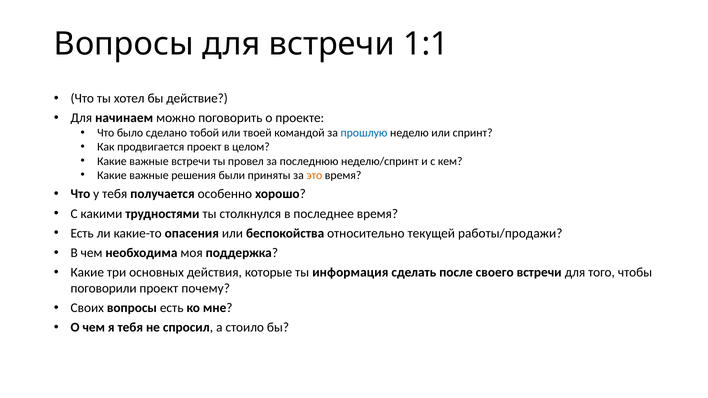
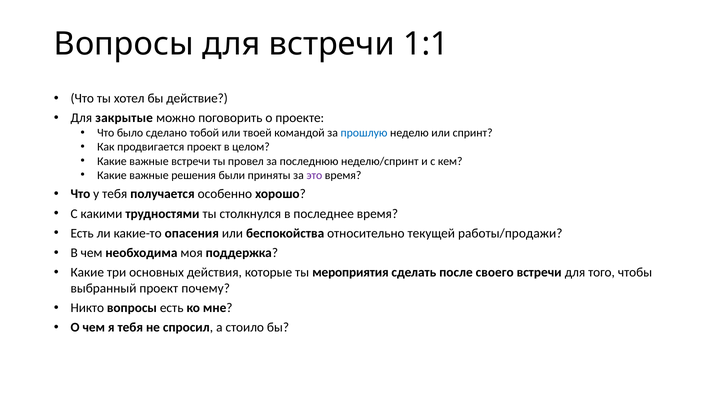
начинаем: начинаем -> закрытые (124, 118)
это colour: orange -> purple (314, 175)
информация: информация -> мероприятия (350, 273)
поговорили: поговорили -> выбранный (104, 289)
Своих: Своих -> Никто (87, 308)
